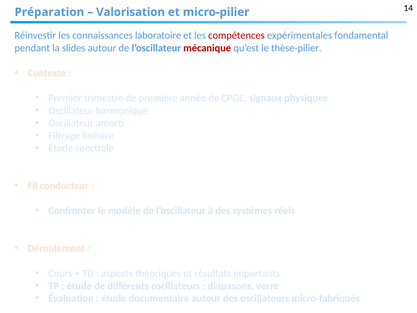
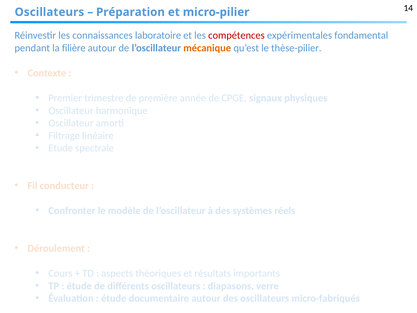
Préparation: Préparation -> Oscillateurs (49, 12)
Valorisation: Valorisation -> Préparation (130, 12)
slides: slides -> filière (74, 48)
mécanique colour: red -> orange (207, 48)
